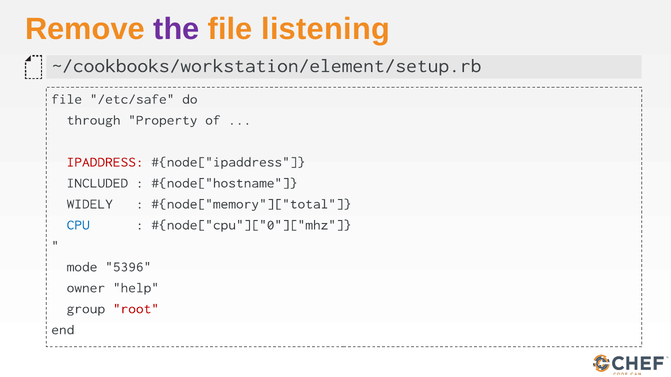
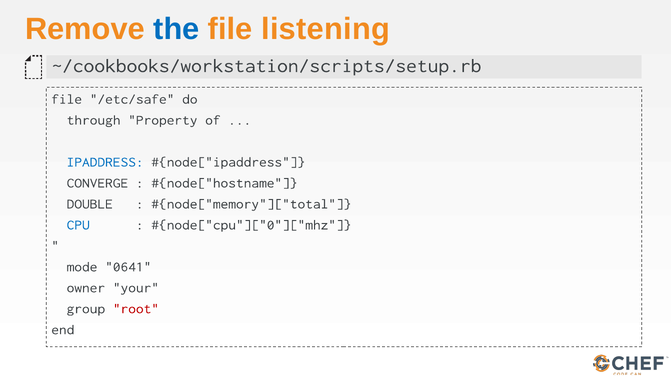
the colour: purple -> blue (176, 29)
~/cookbooks/workstation/element/setup.rb: ~/cookbooks/workstation/element/setup.rb -> ~/cookbooks/workstation/scripts/setup.rb (266, 66)
IPADDRESS colour: red -> blue (105, 162)
INCLUDED: INCLUDED -> CONVERGE (97, 183)
WIDELY: WIDELY -> DOUBLE (90, 204)
5396: 5396 -> 0641 (128, 267)
help: help -> your (136, 288)
